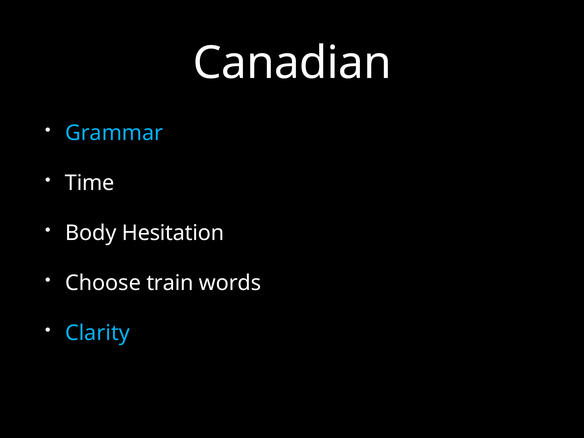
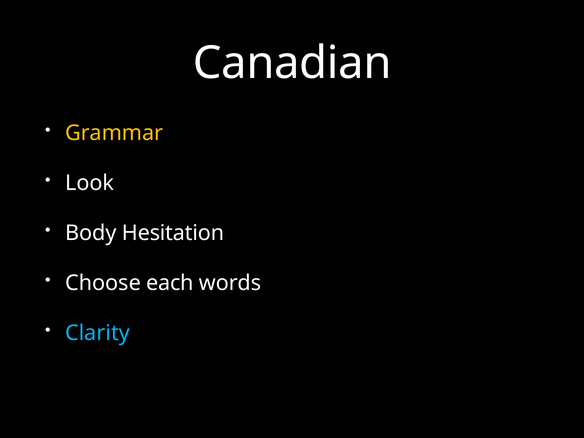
Grammar colour: light blue -> yellow (114, 133)
Time: Time -> Look (90, 183)
train: train -> each (170, 283)
